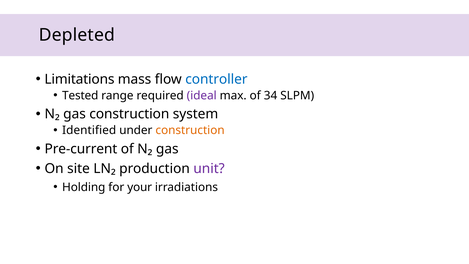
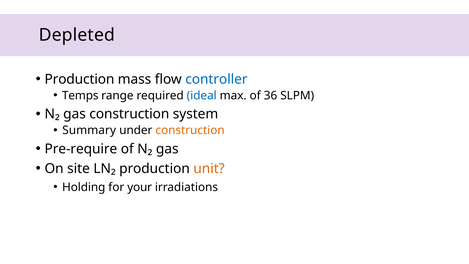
Limitations: Limitations -> Production (79, 79)
Tested: Tested -> Temps (80, 95)
ideal colour: purple -> blue (202, 95)
34: 34 -> 36 (271, 95)
Identified: Identified -> Summary (89, 130)
Pre-current: Pre-current -> Pre-require (81, 149)
unit colour: purple -> orange (209, 168)
